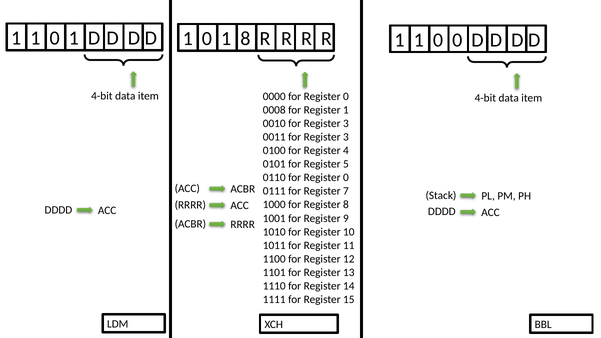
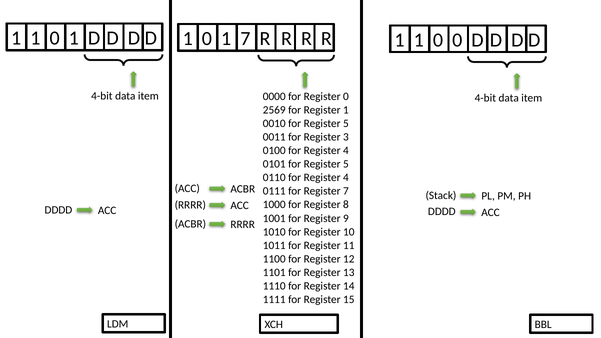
1 8: 8 -> 7 (245, 39)
0008: 0008 -> 2569 (274, 110)
0010 for Register 3: 3 -> 5 (346, 124)
0110 for Register 0: 0 -> 4 (346, 178)
